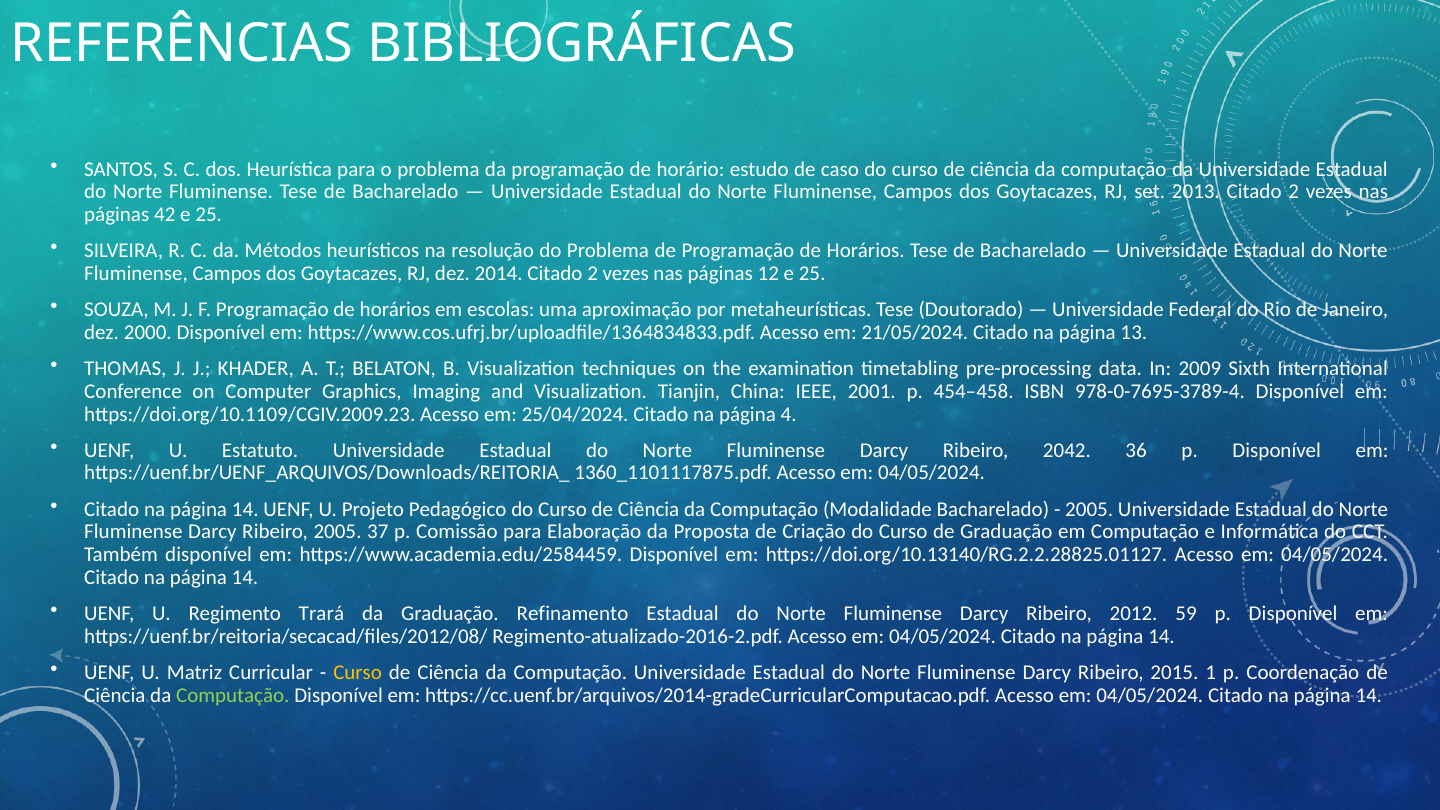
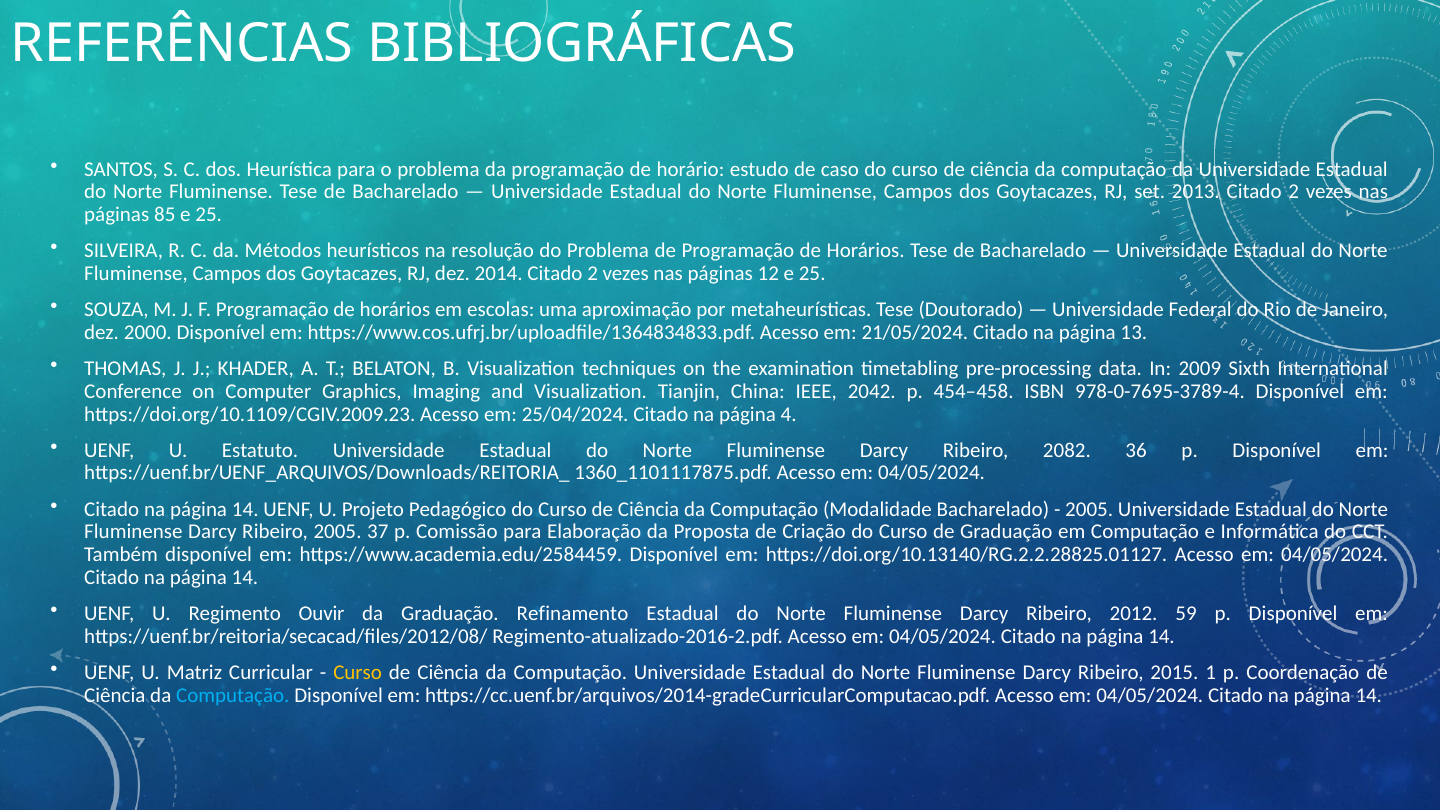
42: 42 -> 85 (165, 215)
2001: 2001 -> 2042 (872, 391)
2042: 2042 -> 2082 (1067, 450)
Trará: Trará -> Ouvir (322, 614)
Computação colour: light green -> light blue (233, 695)
